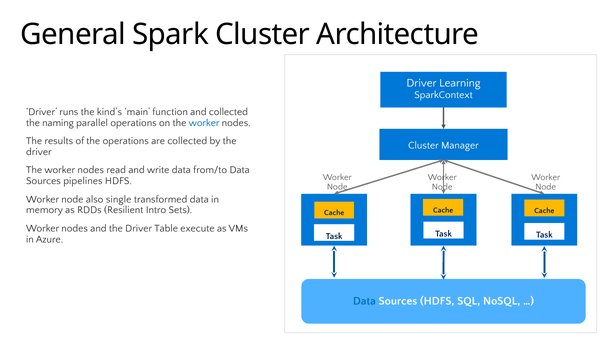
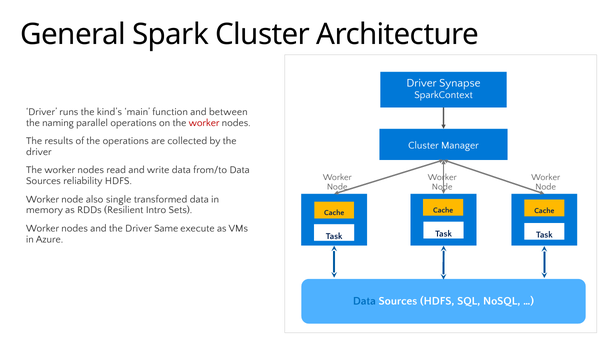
Learning: Learning -> Synapse (460, 83)
and collected: collected -> between (228, 112)
worker colour: blue -> red (204, 123)
pipelines: pipelines -> reliability (83, 181)
Table: Table -> Same (166, 228)
